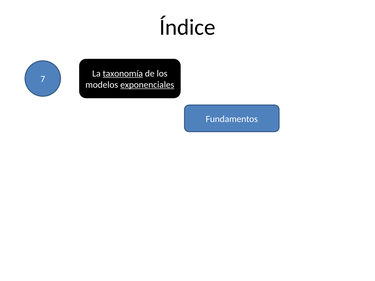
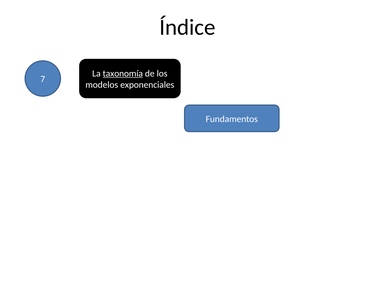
exponenciales underline: present -> none (147, 85)
